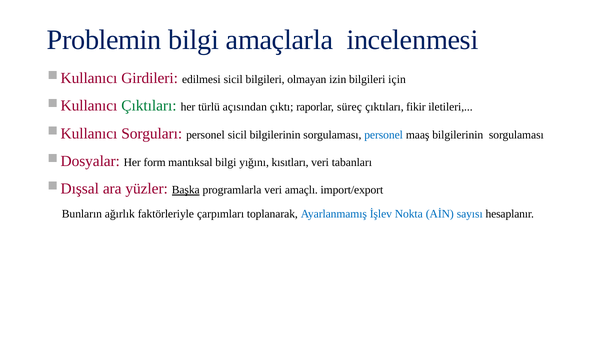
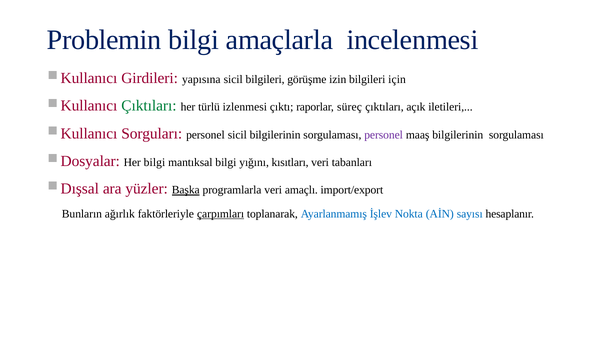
edilmesi: edilmesi -> yapısına (201, 80)
olmayan: olmayan -> görüşme (307, 80)
açısından: açısından -> izlenmesi (245, 107)
fikir: fikir -> açık (416, 107)
personel colour: blue -> purple (384, 135)
Her form: form -> bilgi (155, 163)
çarpımları underline: none -> present (221, 214)
